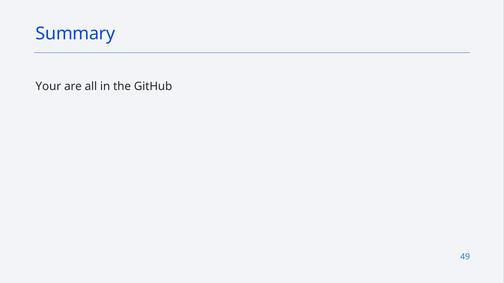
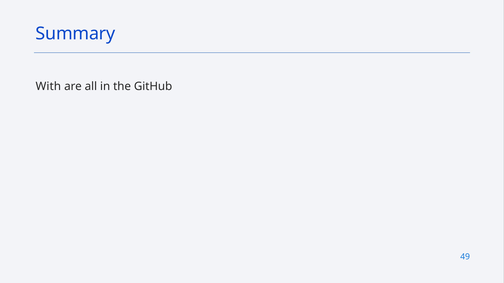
Your: Your -> With (48, 86)
